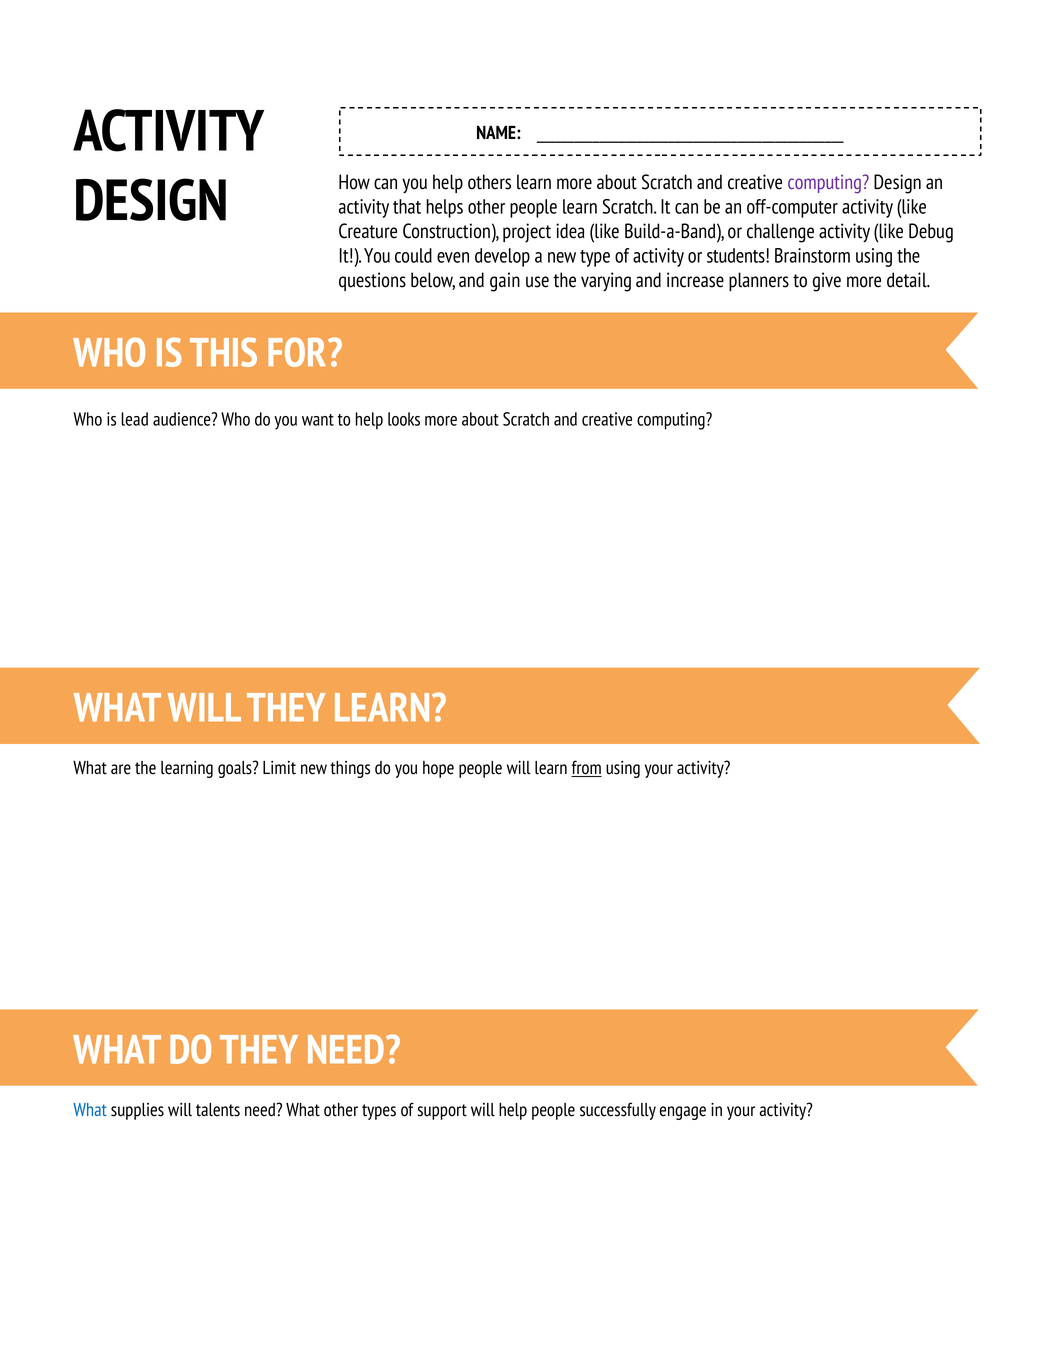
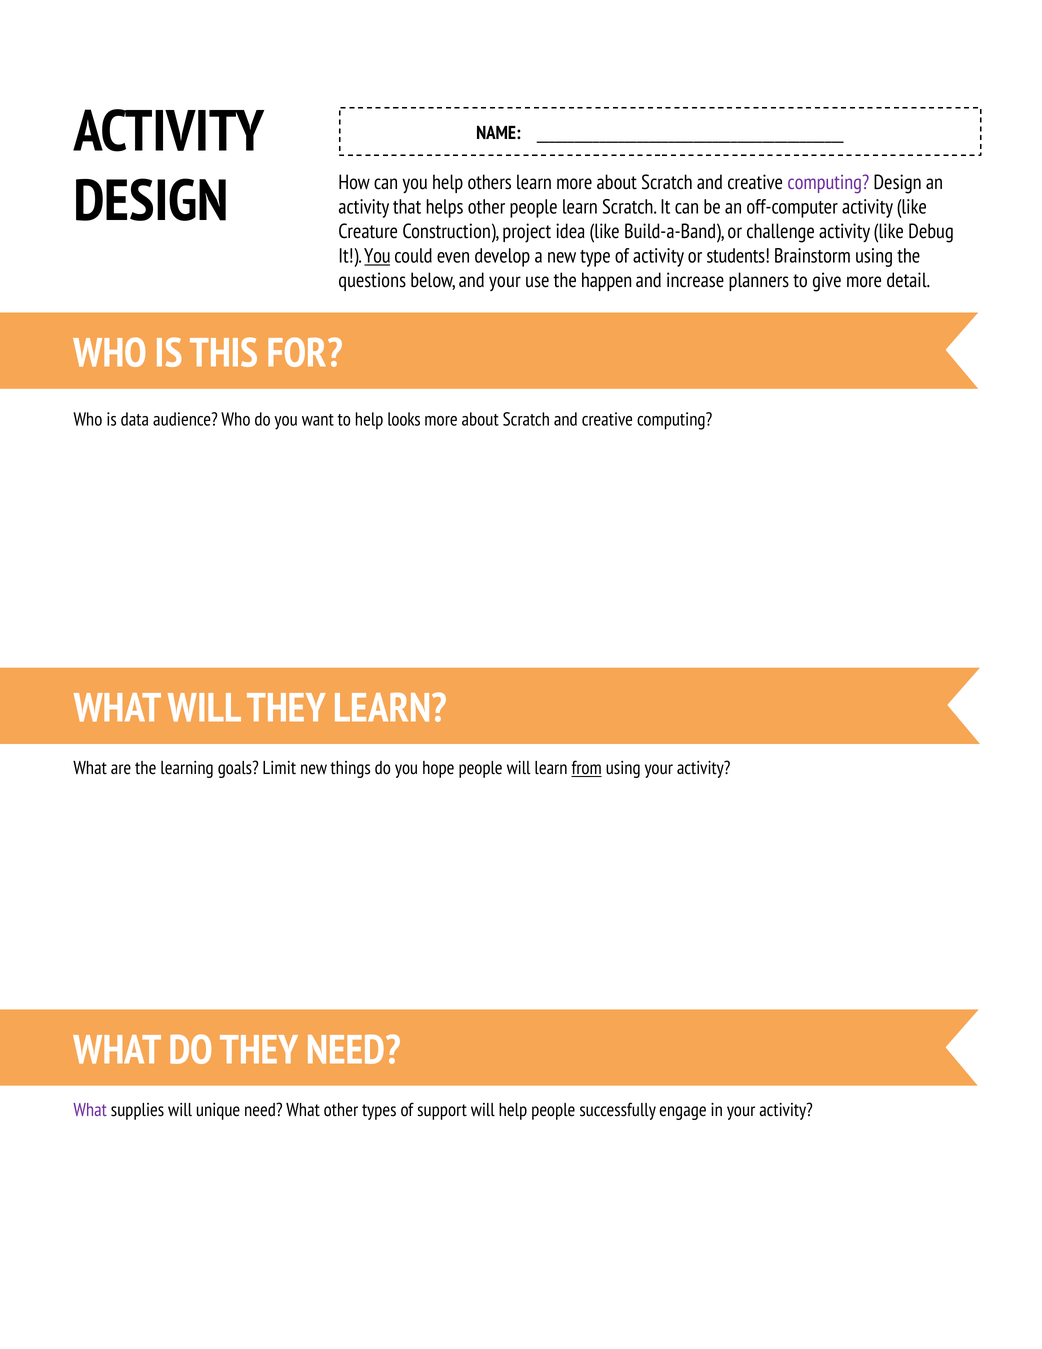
You underline: none -> present (377, 256)
and gain: gain -> your (505, 281)
varying: varying -> happen (607, 281)
lead: lead -> data (135, 419)
What colour: blue -> purple (90, 1110)
talents: talents -> unique (218, 1110)
